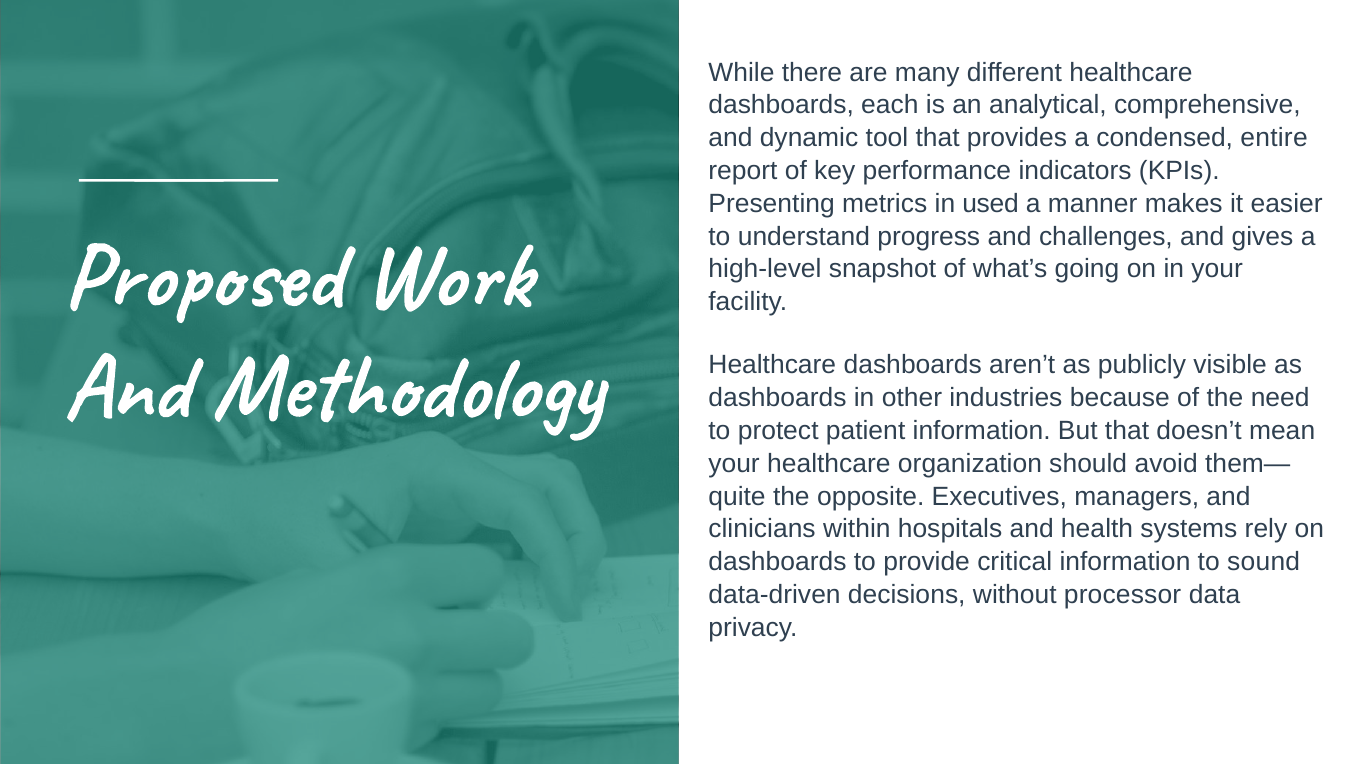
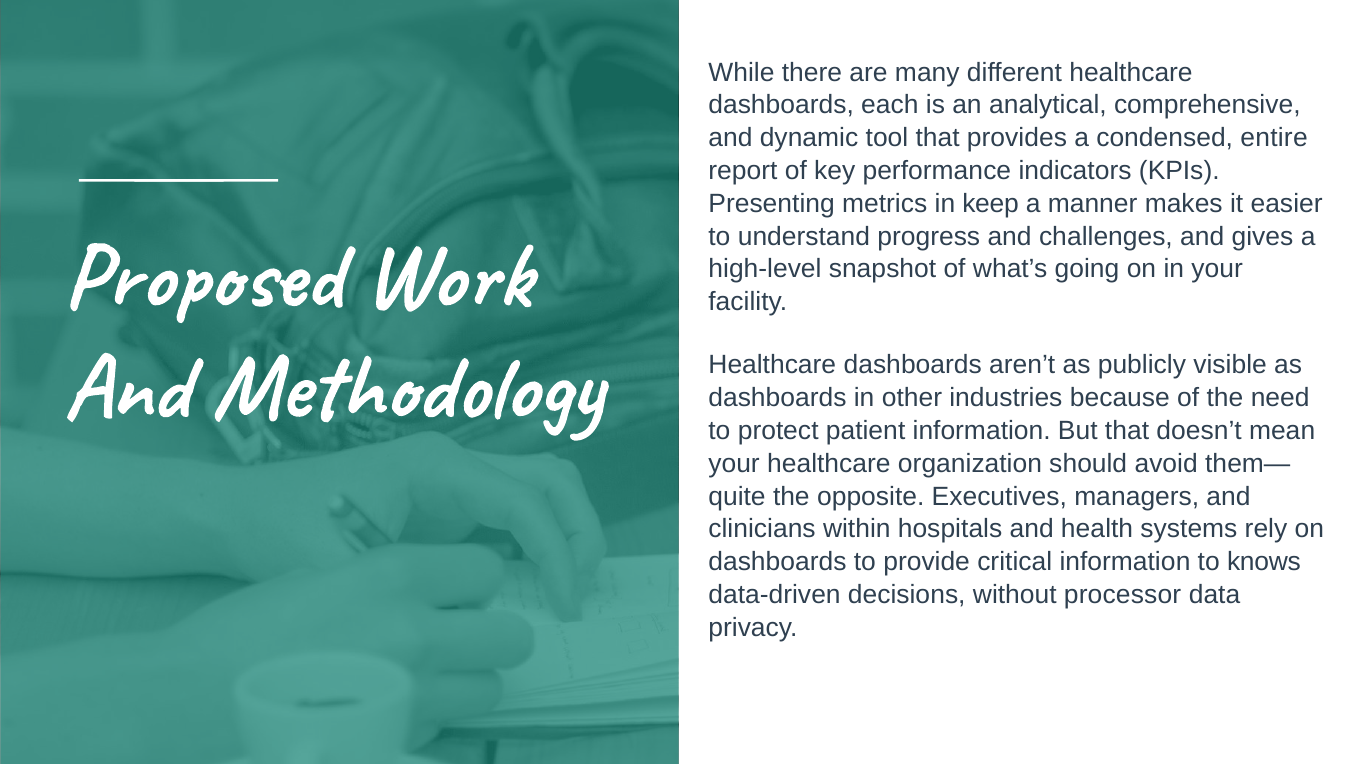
used: used -> keep (990, 204)
sound: sound -> knows (1264, 562)
